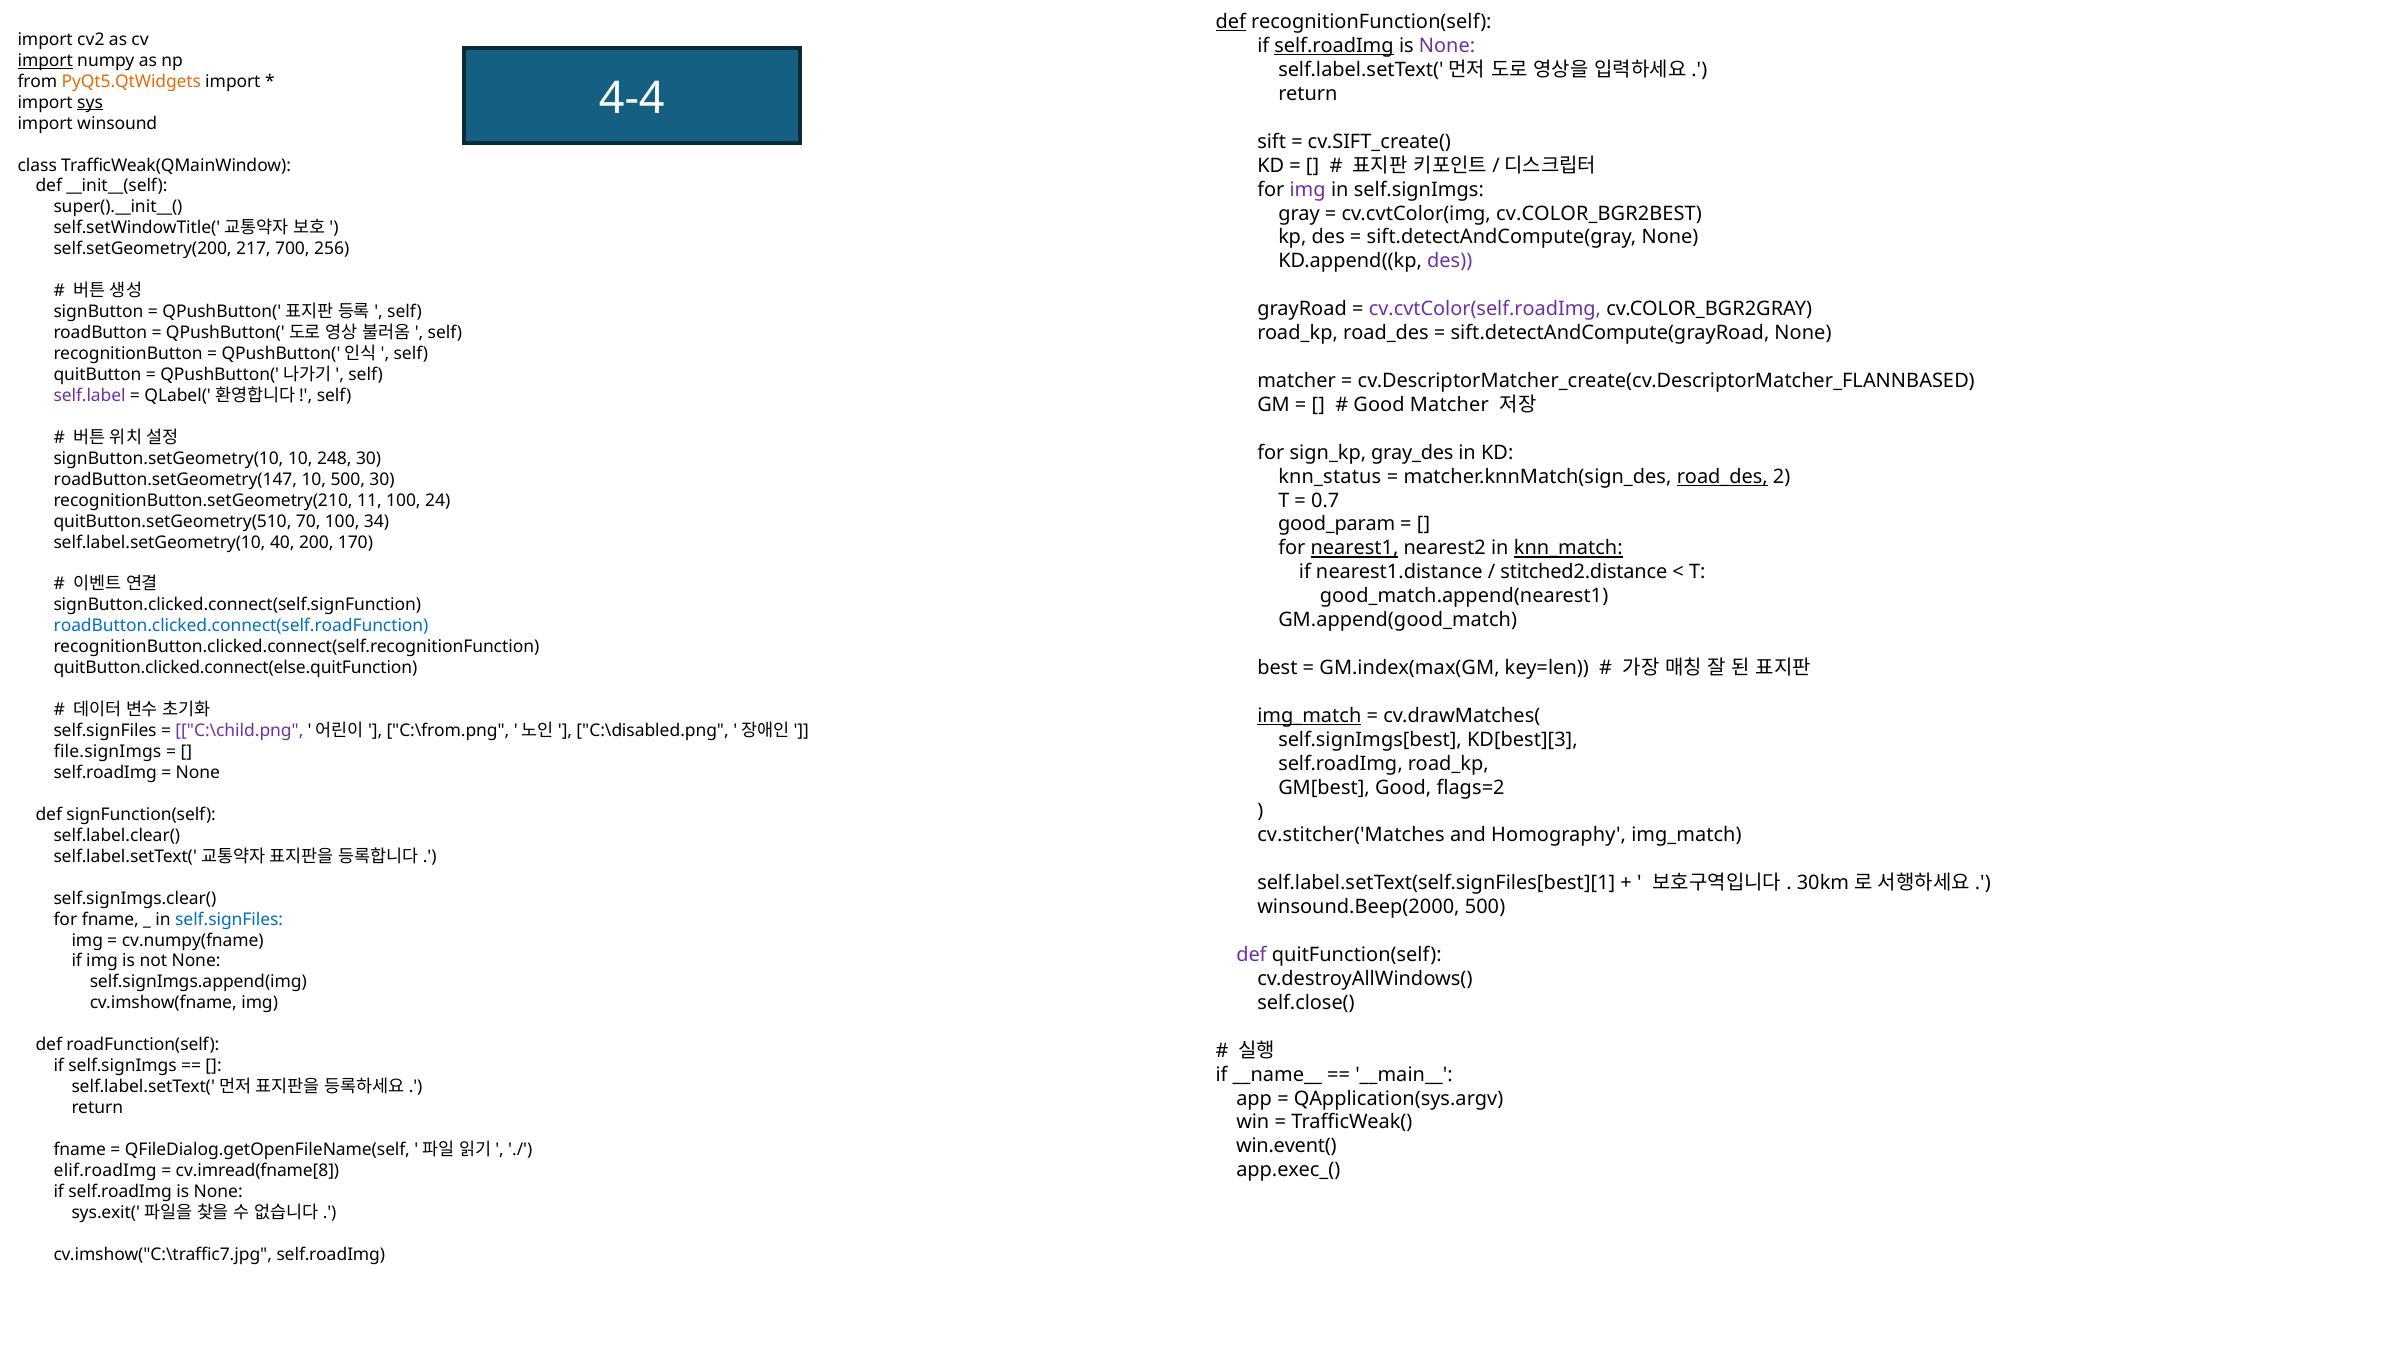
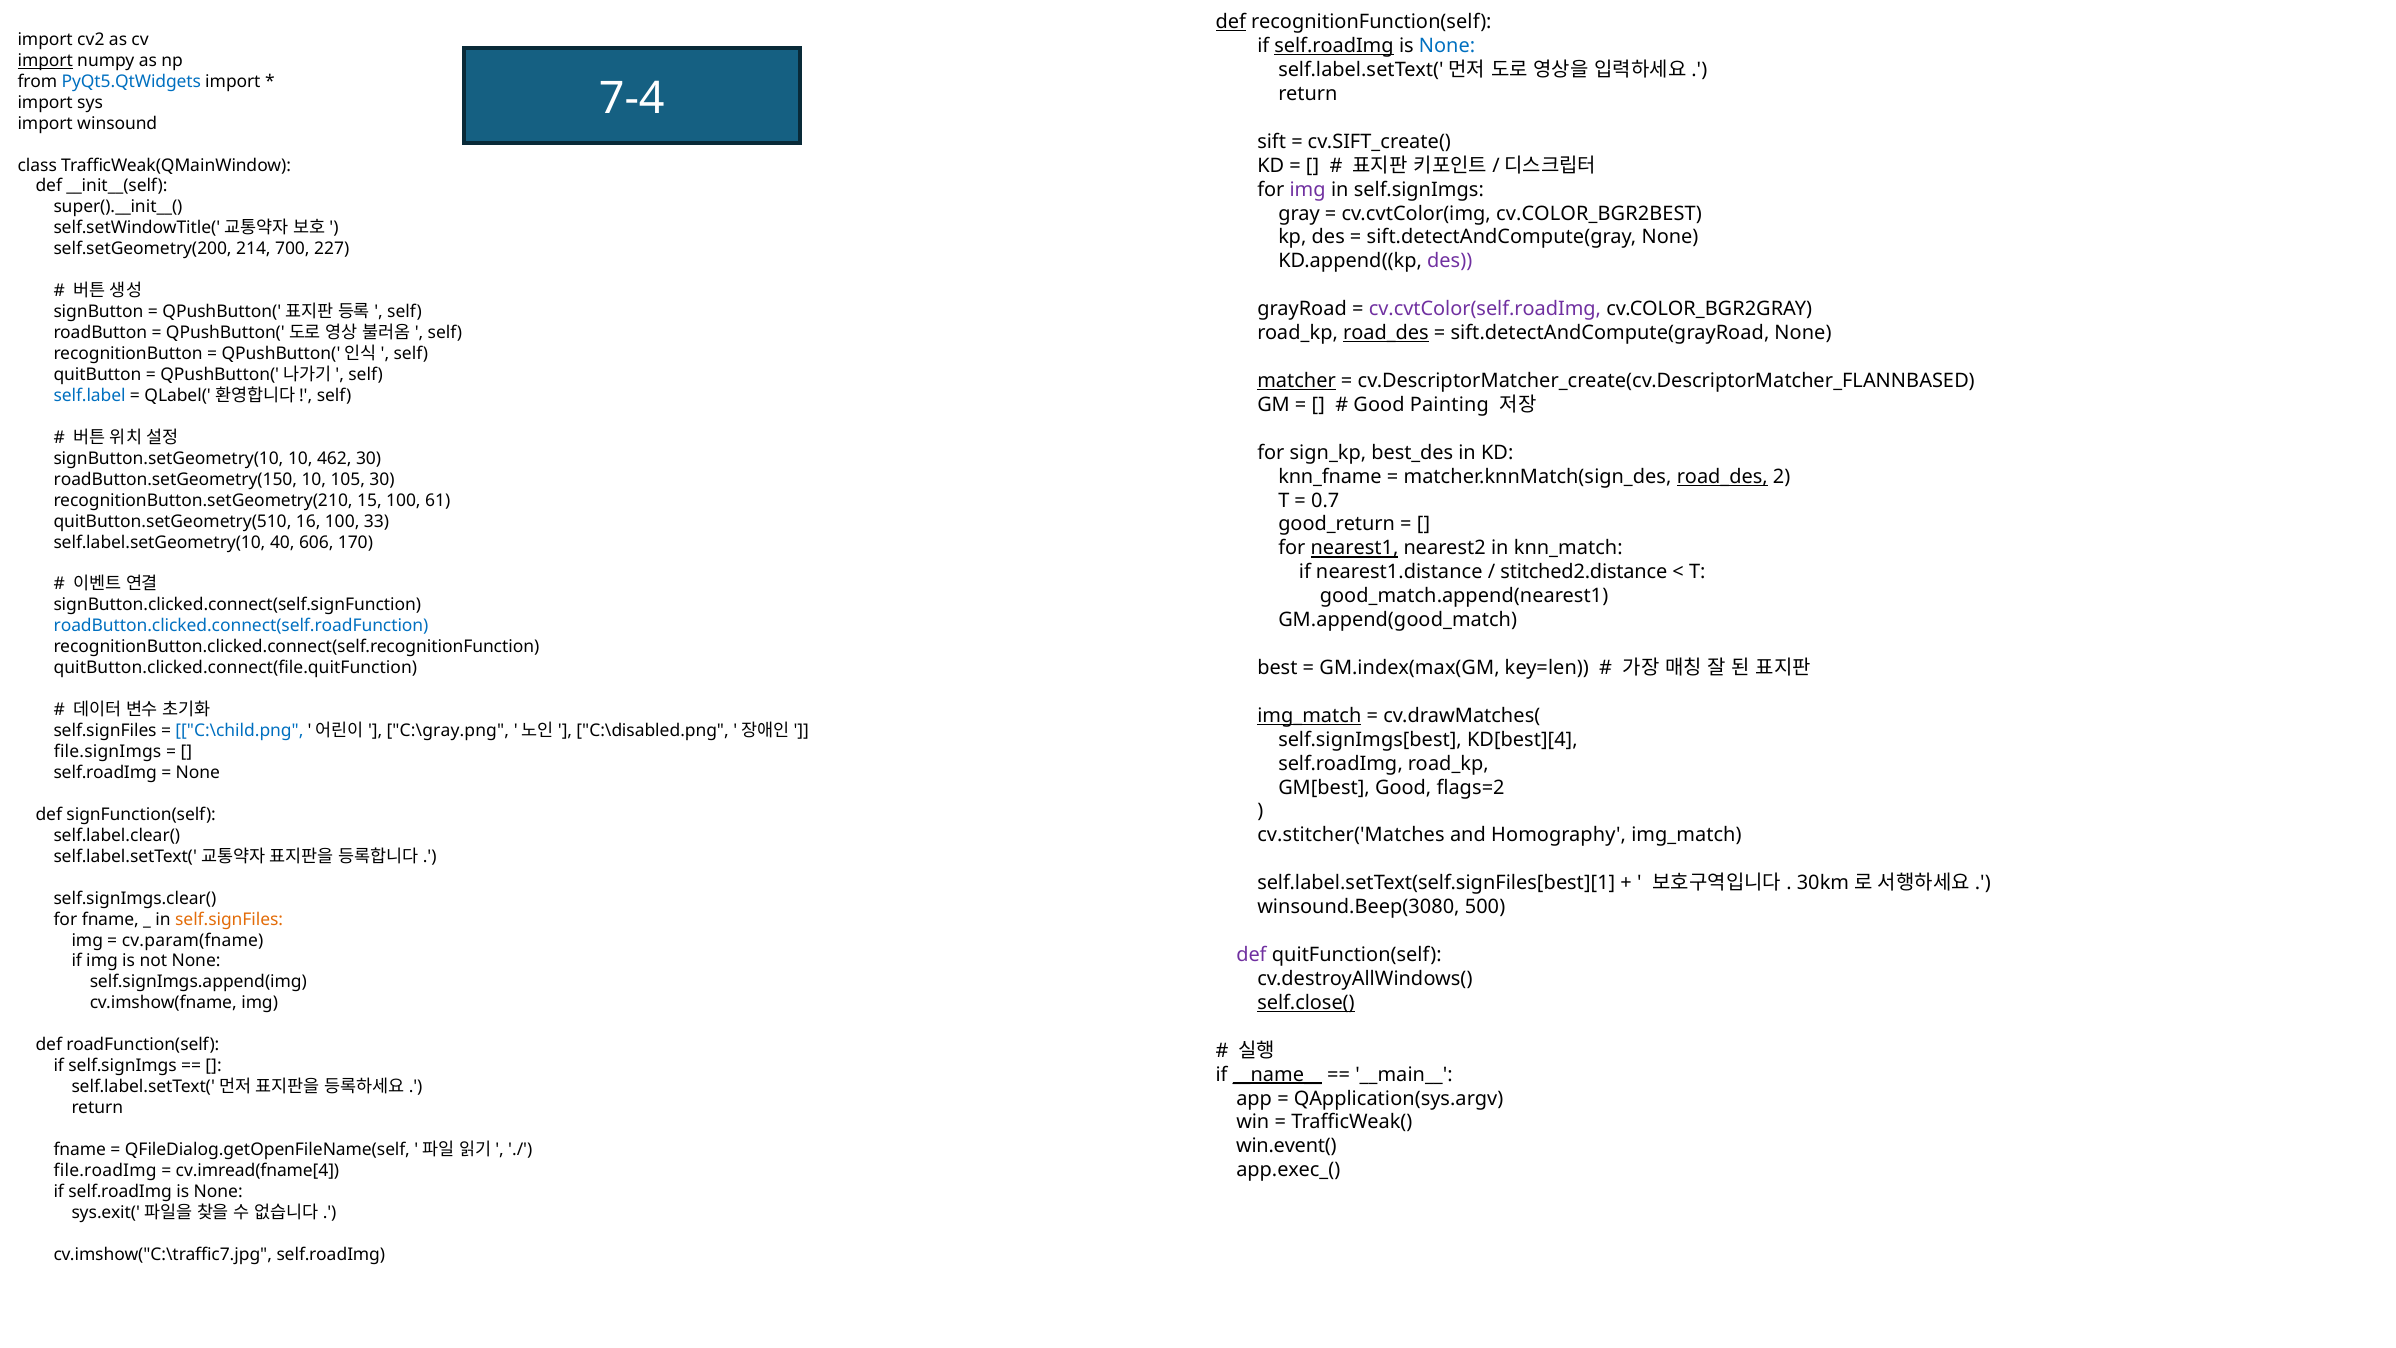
None colour: purple -> blue (1447, 46)
PyQt5.QtWidgets colour: orange -> blue (131, 81)
4-4: 4-4 -> 7-4 (632, 99)
sys underline: present -> none (90, 102)
217: 217 -> 214 (253, 249)
256: 256 -> 227 (332, 249)
road_des underline: none -> present (1386, 333)
matcher underline: none -> present (1297, 381)
self.label colour: purple -> blue (90, 396)
Good Matcher: Matcher -> Painting (1449, 405)
gray_des: gray_des -> best_des (1412, 453)
248: 248 -> 462 (334, 458)
knn_status: knn_status -> knn_fname (1330, 476)
roadButton.setGeometry(147: roadButton.setGeometry(147 -> roadButton.setGeometry(150 (175, 479)
10 500: 500 -> 105 (348, 479)
11: 11 -> 15 (369, 500)
24: 24 -> 61 (438, 500)
70: 70 -> 16 (308, 521)
34: 34 -> 33 (376, 521)
good_param: good_param -> good_return (1337, 524)
200: 200 -> 606 (316, 542)
knn_match underline: present -> none (1568, 548)
quitButton.clicked.connect(else.quitFunction: quitButton.clicked.connect(else.quitFunction -> quitButton.clicked.connect(file.quitFunction (235, 668)
C:\child.png colour: purple -> blue (239, 731)
C:\from.png: C:\from.png -> C:\gray.png (448, 731)
KD[best][3: KD[best][3 -> KD[best][4 (1522, 740)
winsound.Beep(2000: winsound.Beep(2000 -> winsound.Beep(3080 (1358, 907)
self.signFiles colour: blue -> orange (229, 919)
cv.numpy(fname: cv.numpy(fname -> cv.param(fname (193, 940)
self.close( underline: none -> present (1306, 1003)
__name__ underline: none -> present (1277, 1074)
elif.roadImg: elif.roadImg -> file.roadImg (105, 1170)
cv.imread(fname[8: cv.imread(fname[8 -> cv.imread(fname[4 (257, 1170)
